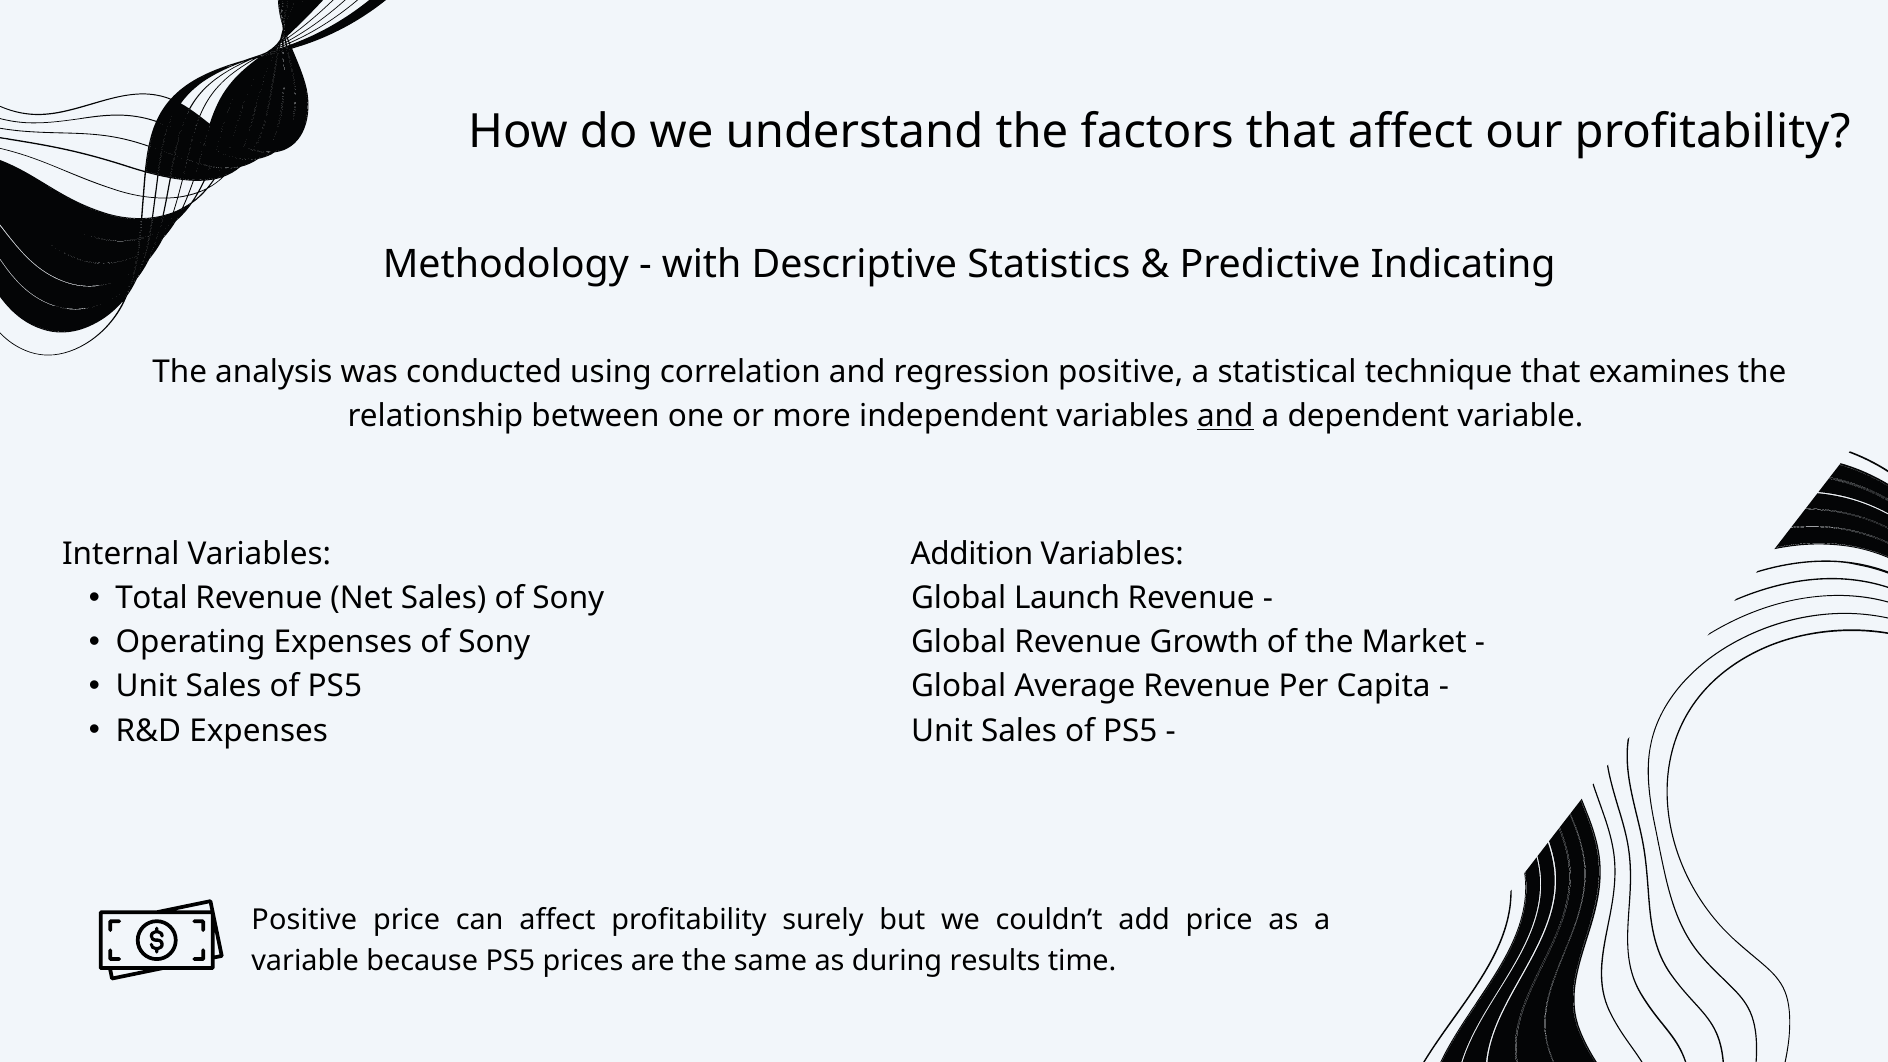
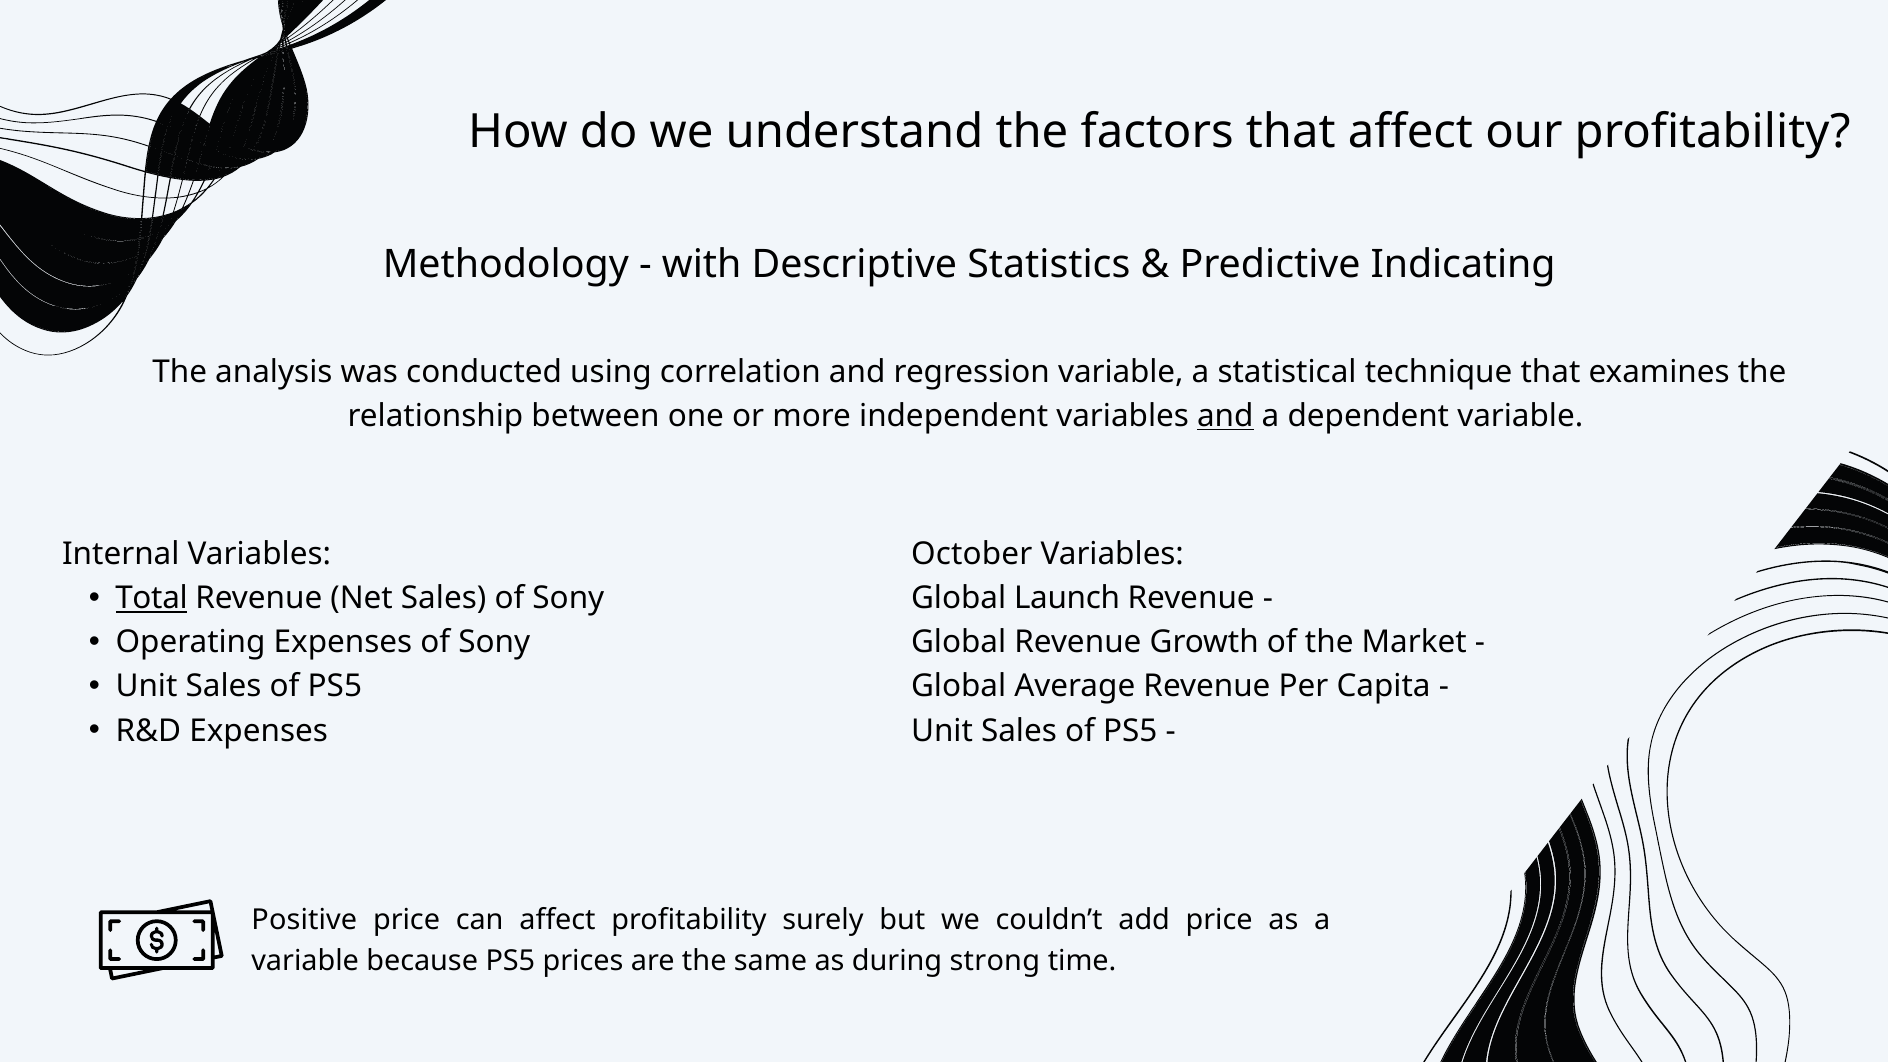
regression positive: positive -> variable (1121, 372)
Addition: Addition -> October (972, 554)
Total underline: none -> present (152, 598)
results: results -> strong (995, 961)
